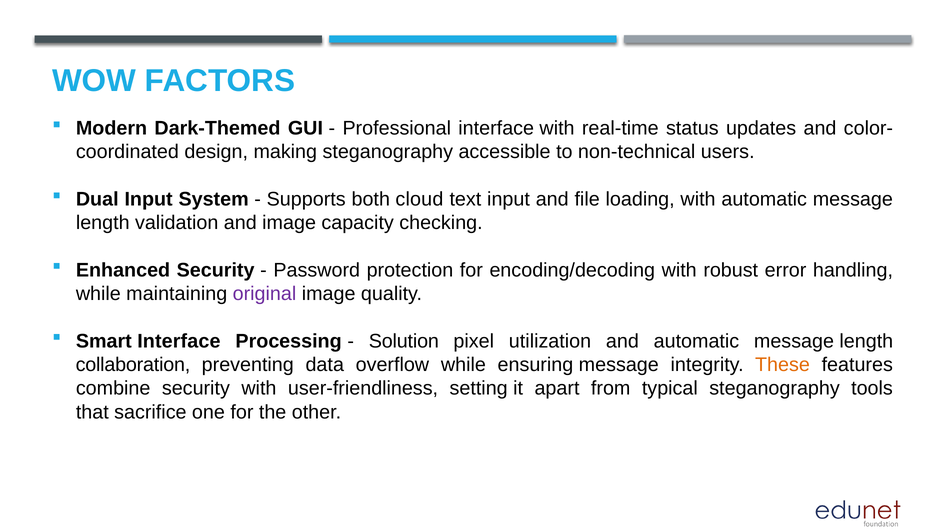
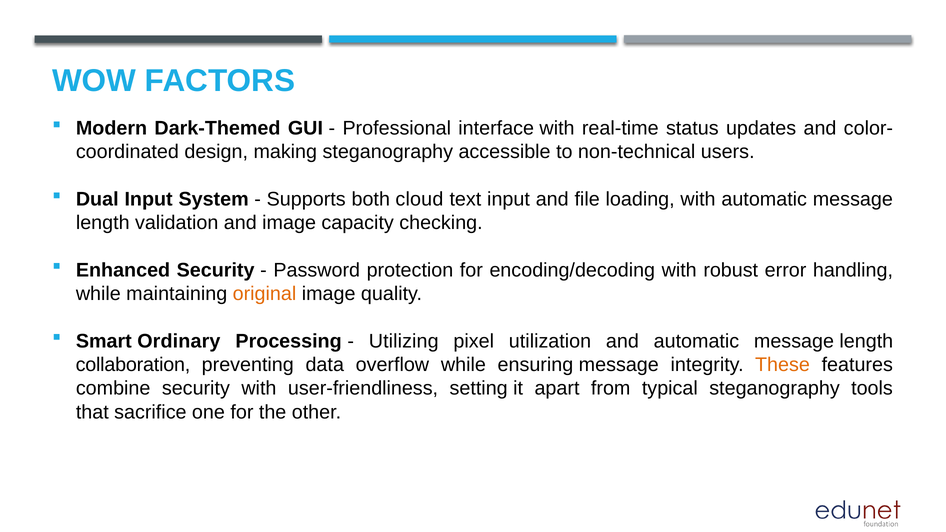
original colour: purple -> orange (264, 294)
Smart Interface: Interface -> Ordinary (179, 341)
Solution: Solution -> Utilizing (404, 341)
